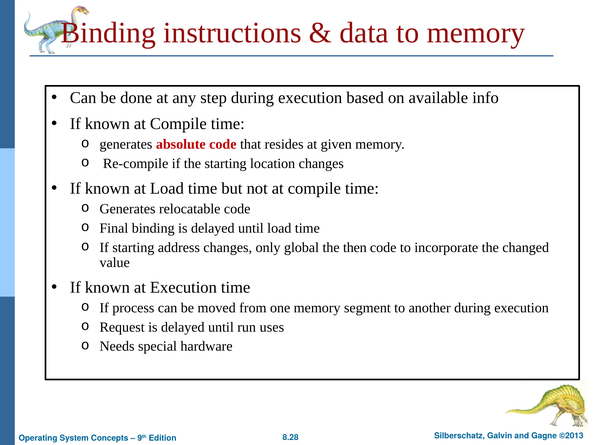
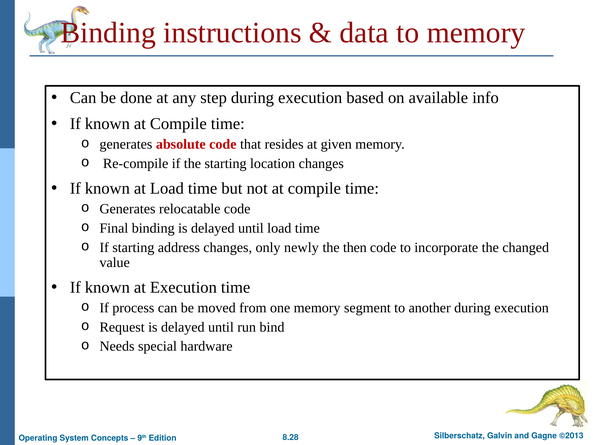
global: global -> newly (301, 247)
uses: uses -> bind (272, 327)
